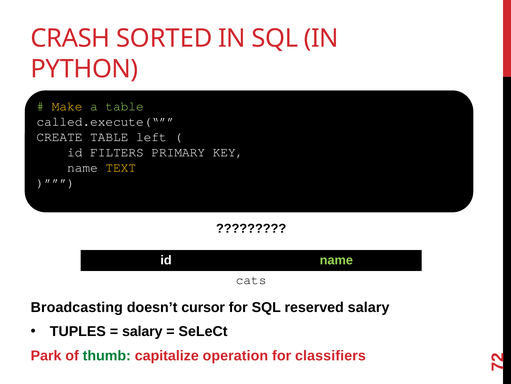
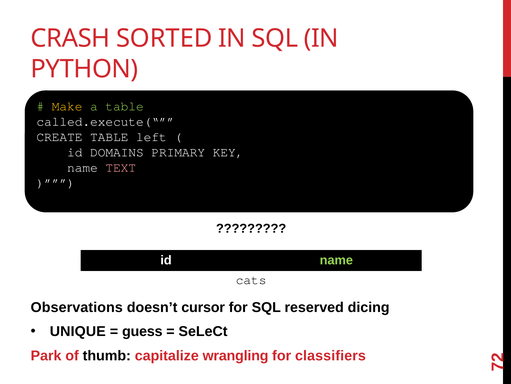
FILTERS: FILTERS -> DOMAINS (117, 152)
TEXT colour: yellow -> pink (121, 167)
Broadcasting: Broadcasting -> Observations (77, 307)
reserved salary: salary -> dicing (369, 307)
TUPLES: TUPLES -> UNIQUE (78, 331)
salary: salary -> guess (142, 331)
thumb colour: green -> black (107, 355)
operation: operation -> wrangling (236, 355)
